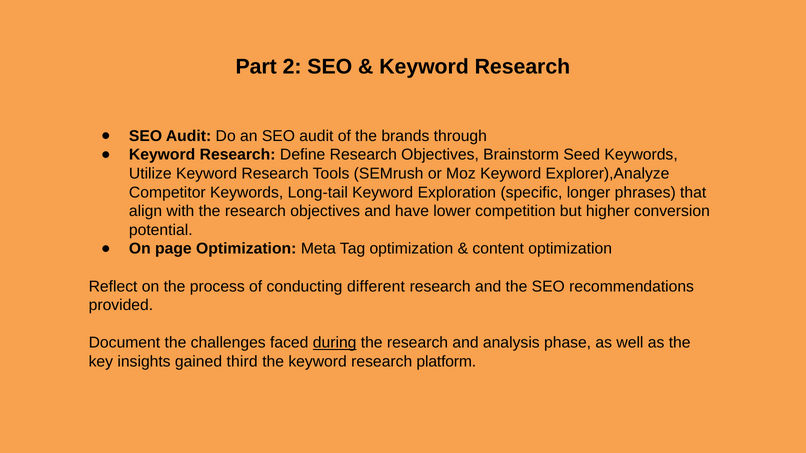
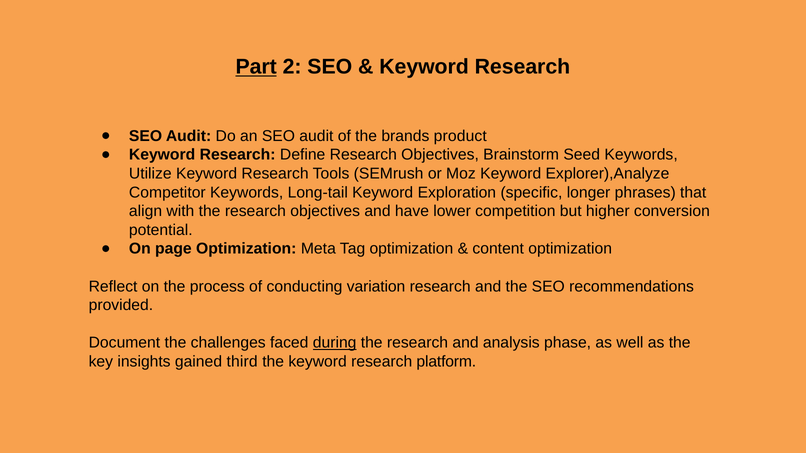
Part underline: none -> present (256, 67)
through: through -> product (460, 136)
different: different -> variation (376, 287)
